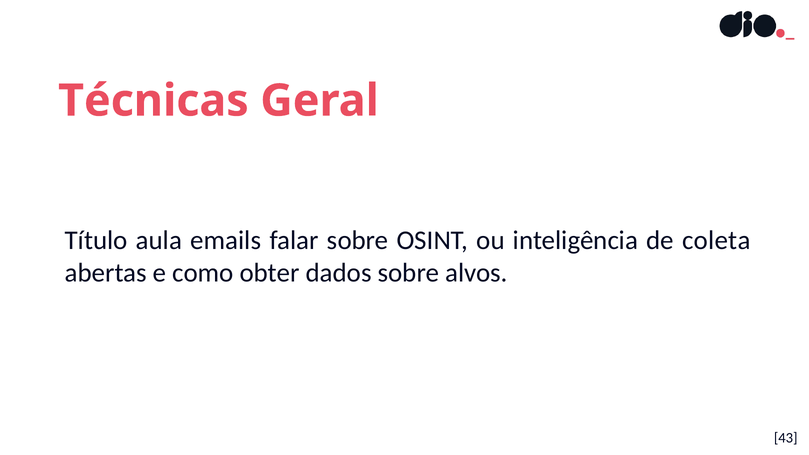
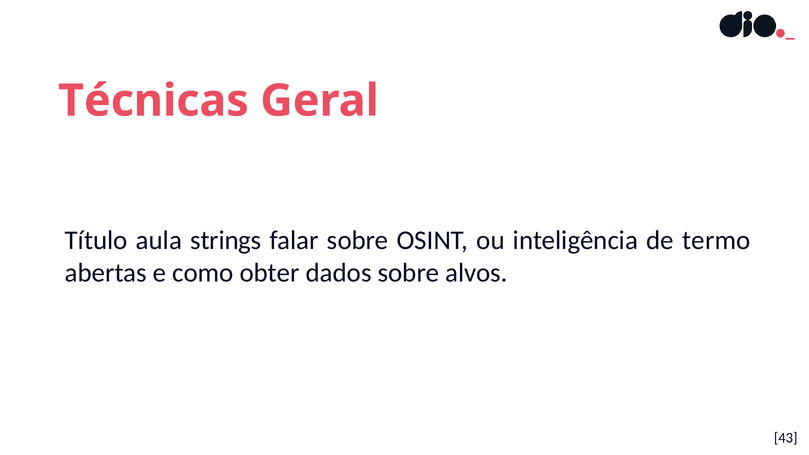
emails: emails -> strings (226, 241)
coleta: coleta -> termo (716, 241)
